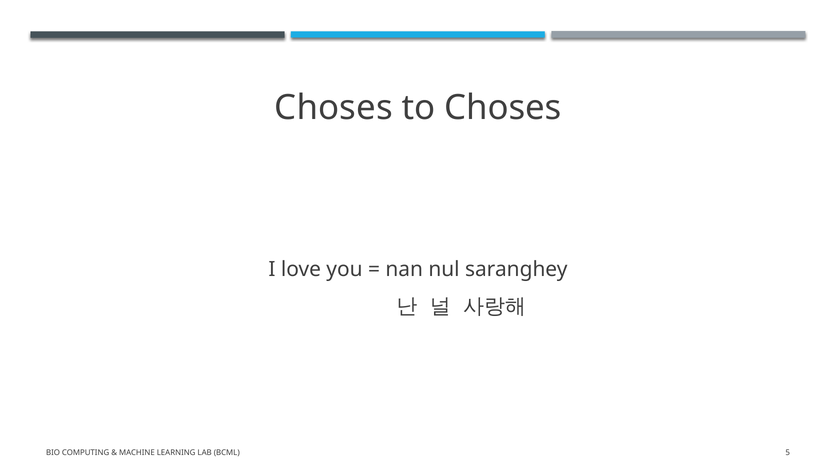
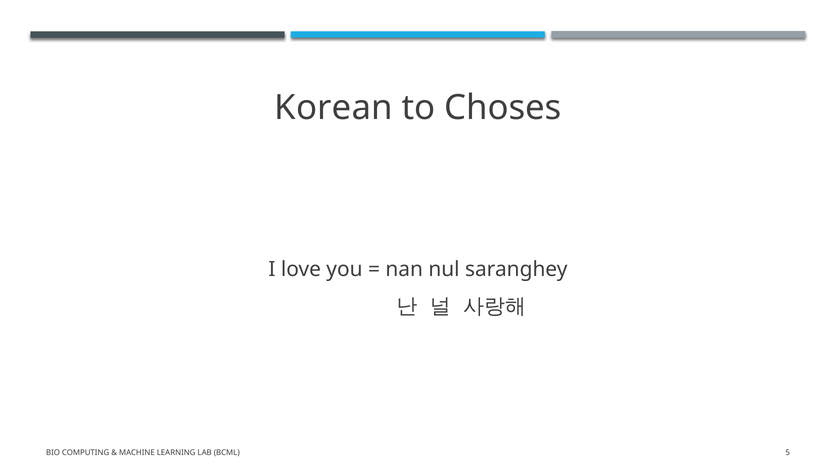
Choses: Choses -> Korean (334, 108)
